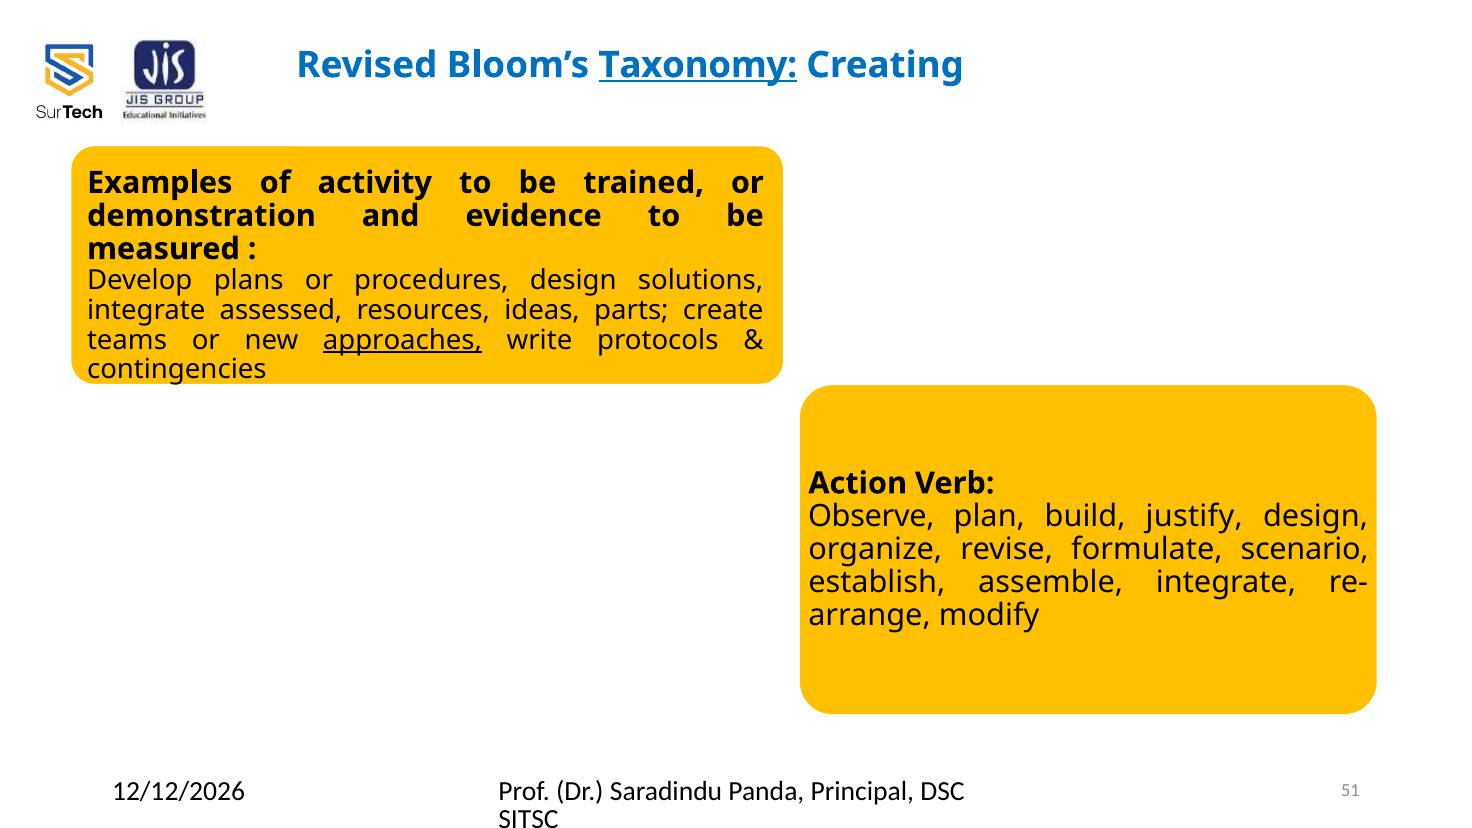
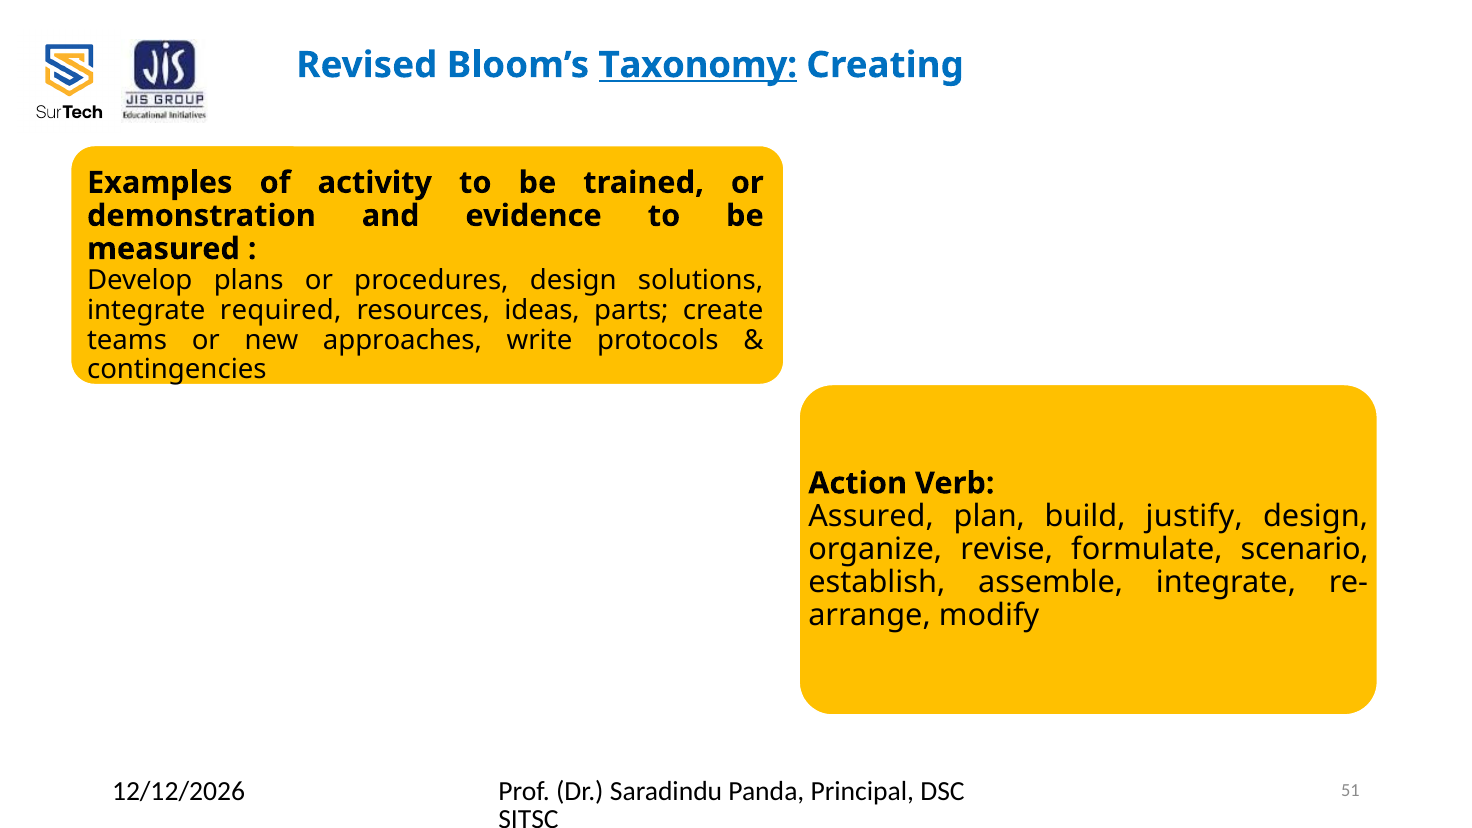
assessed: assessed -> required (281, 310)
approaches underline: present -> none (402, 340)
Observe: Observe -> Assured (871, 516)
